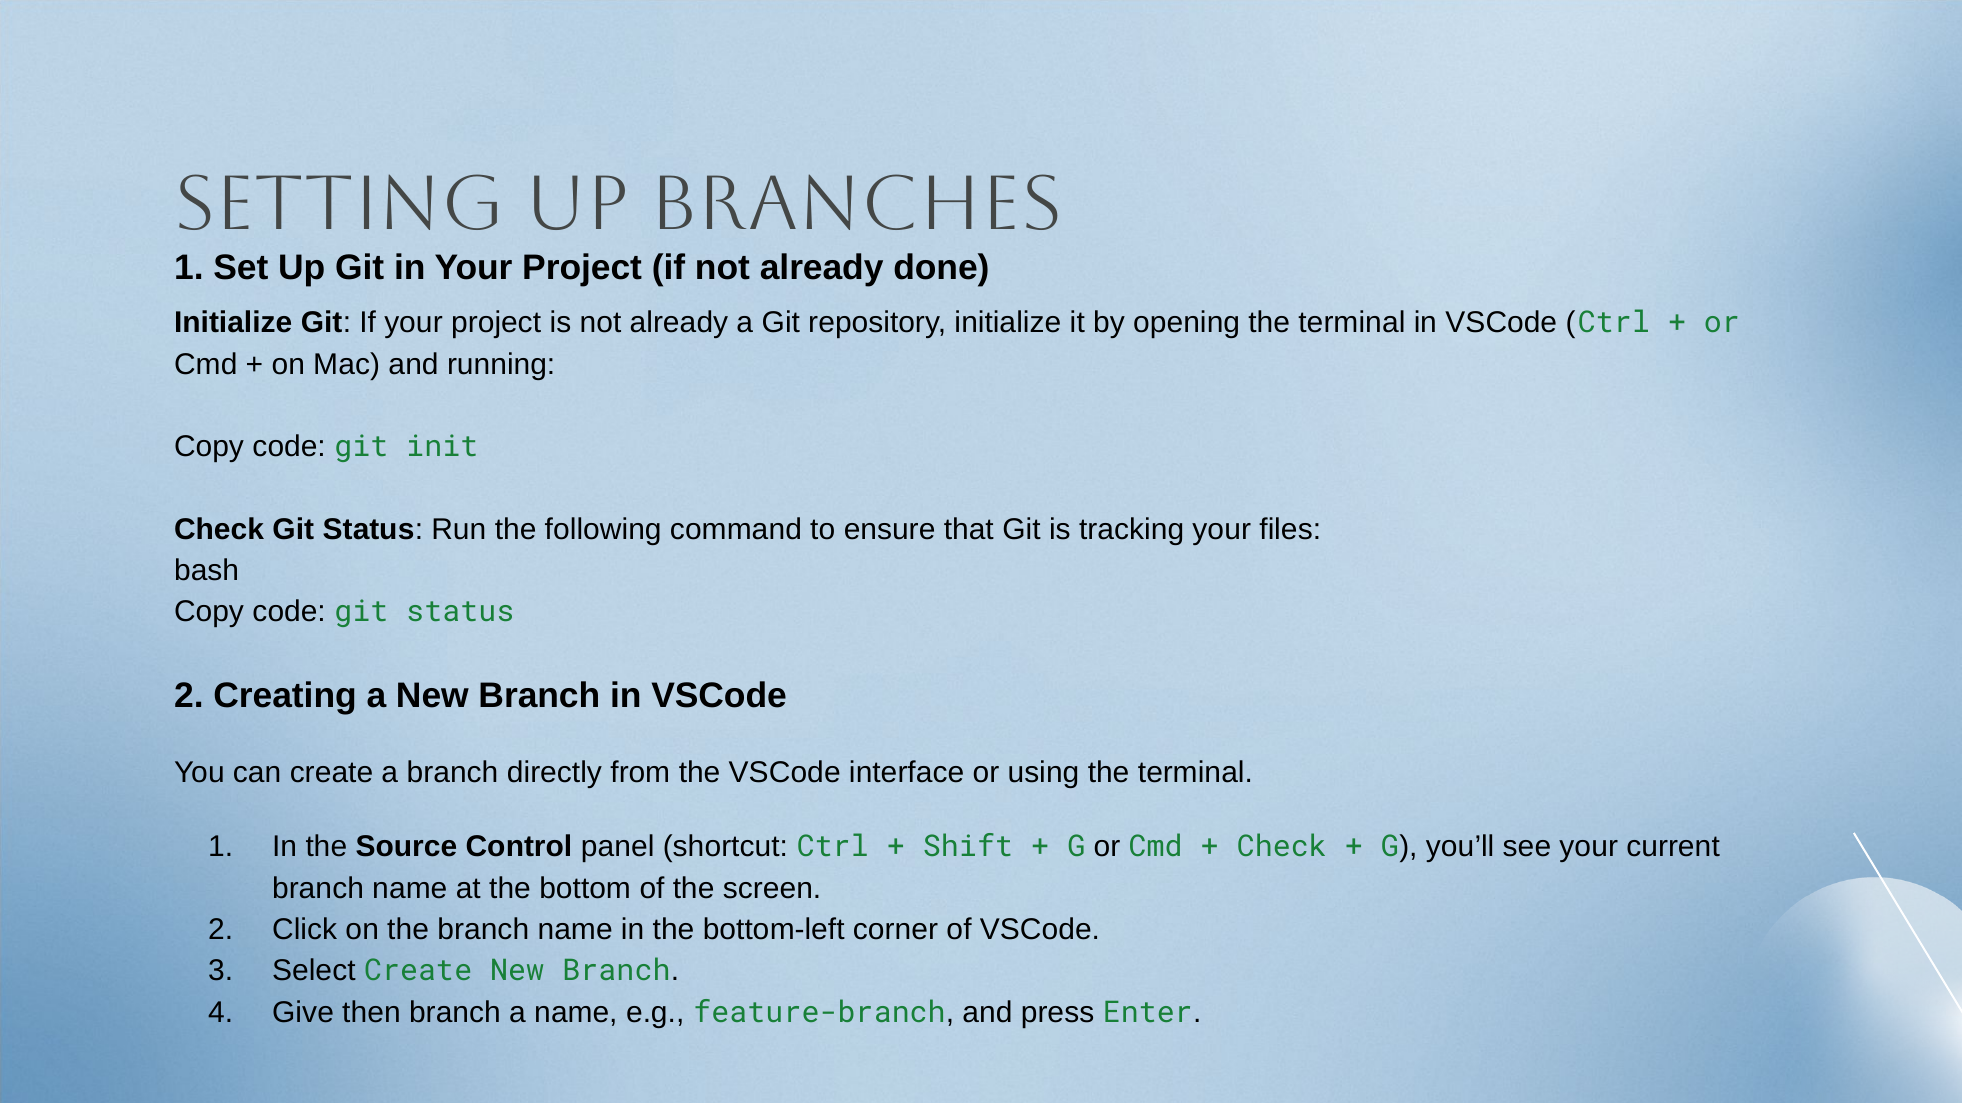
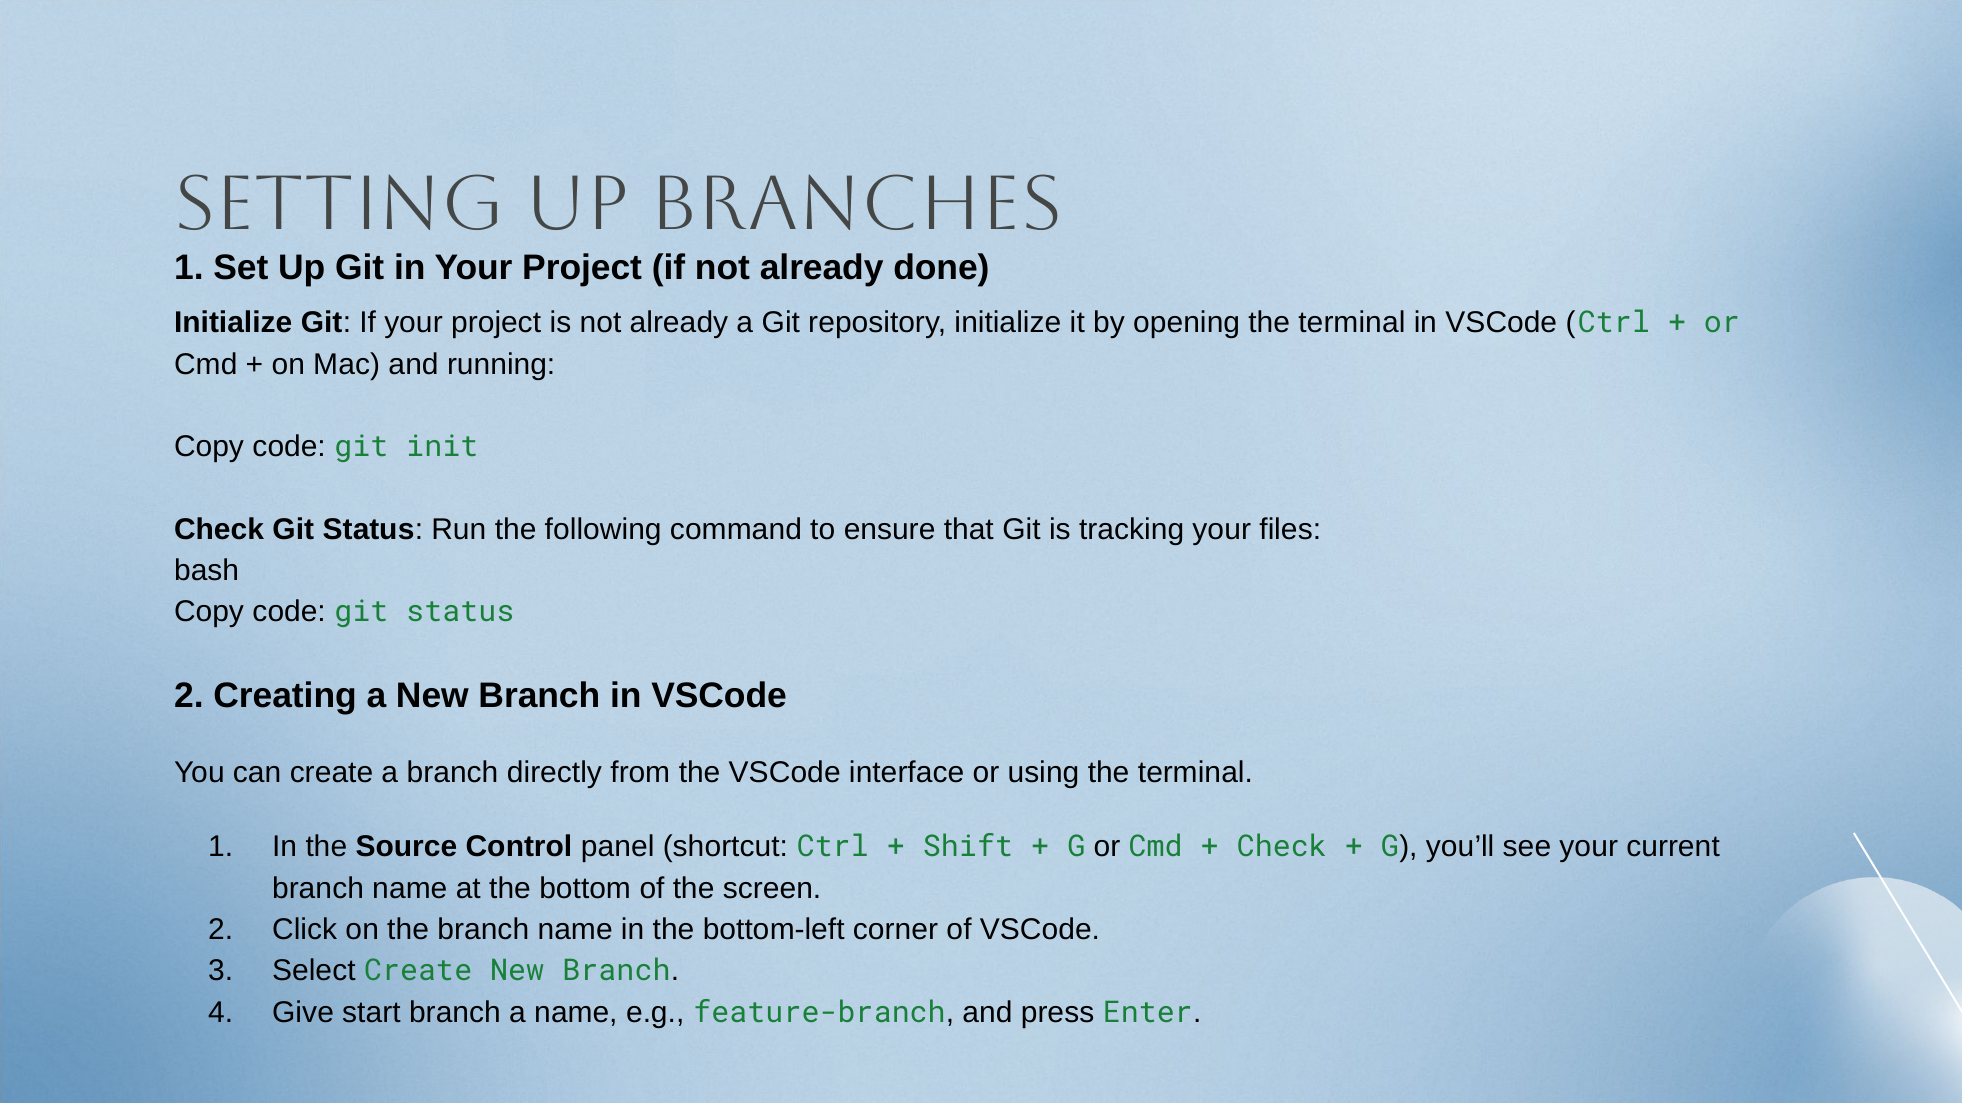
then: then -> start (371, 1013)
